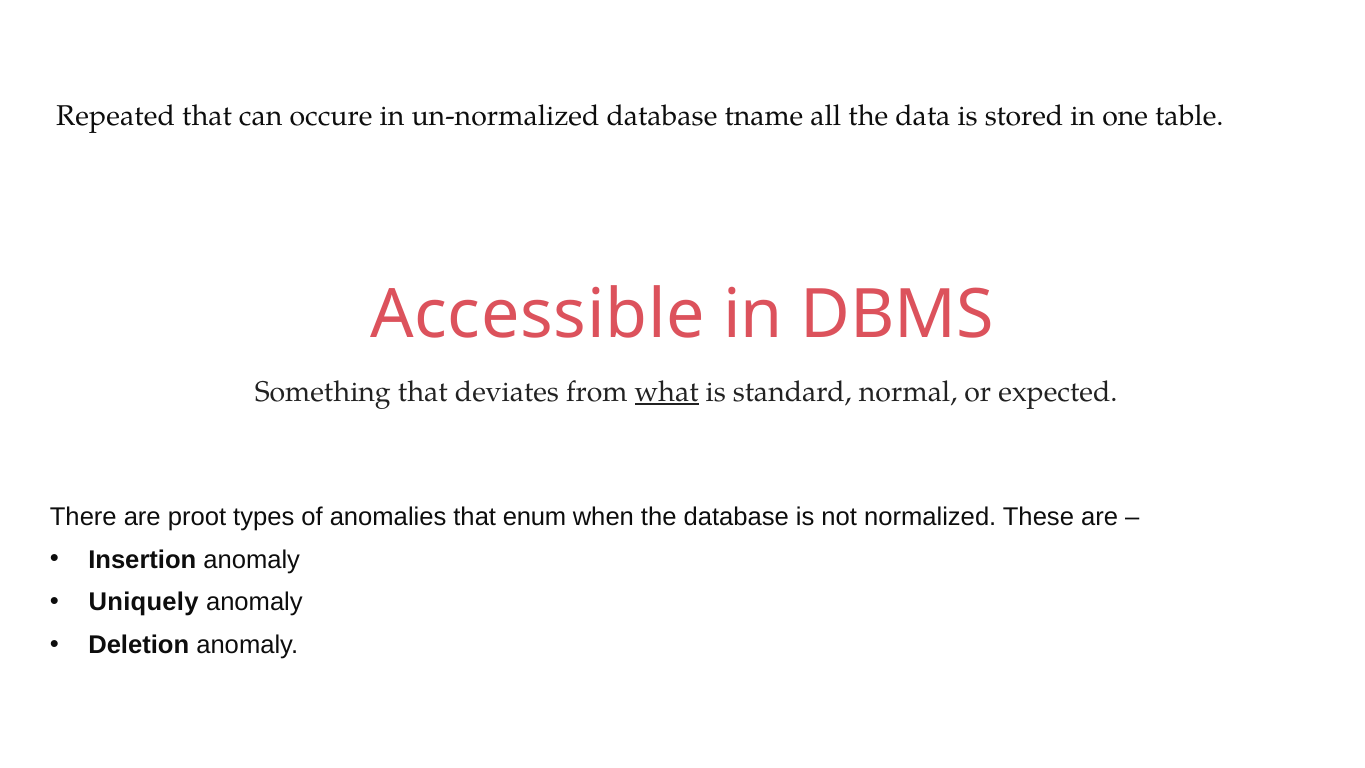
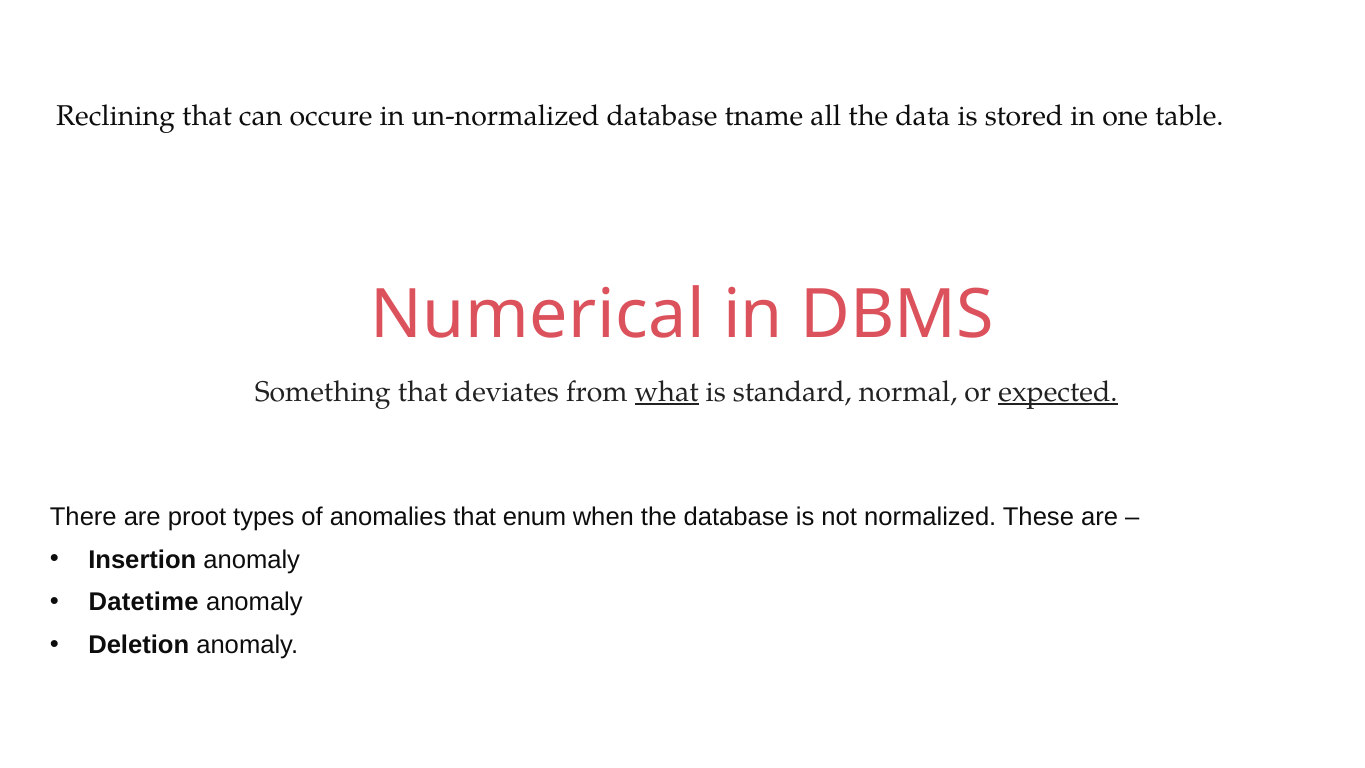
Repeated: Repeated -> Reclining (116, 116)
Accessible: Accessible -> Numerical (538, 315)
expected underline: none -> present (1058, 392)
Uniquely: Uniquely -> Datetime (144, 602)
